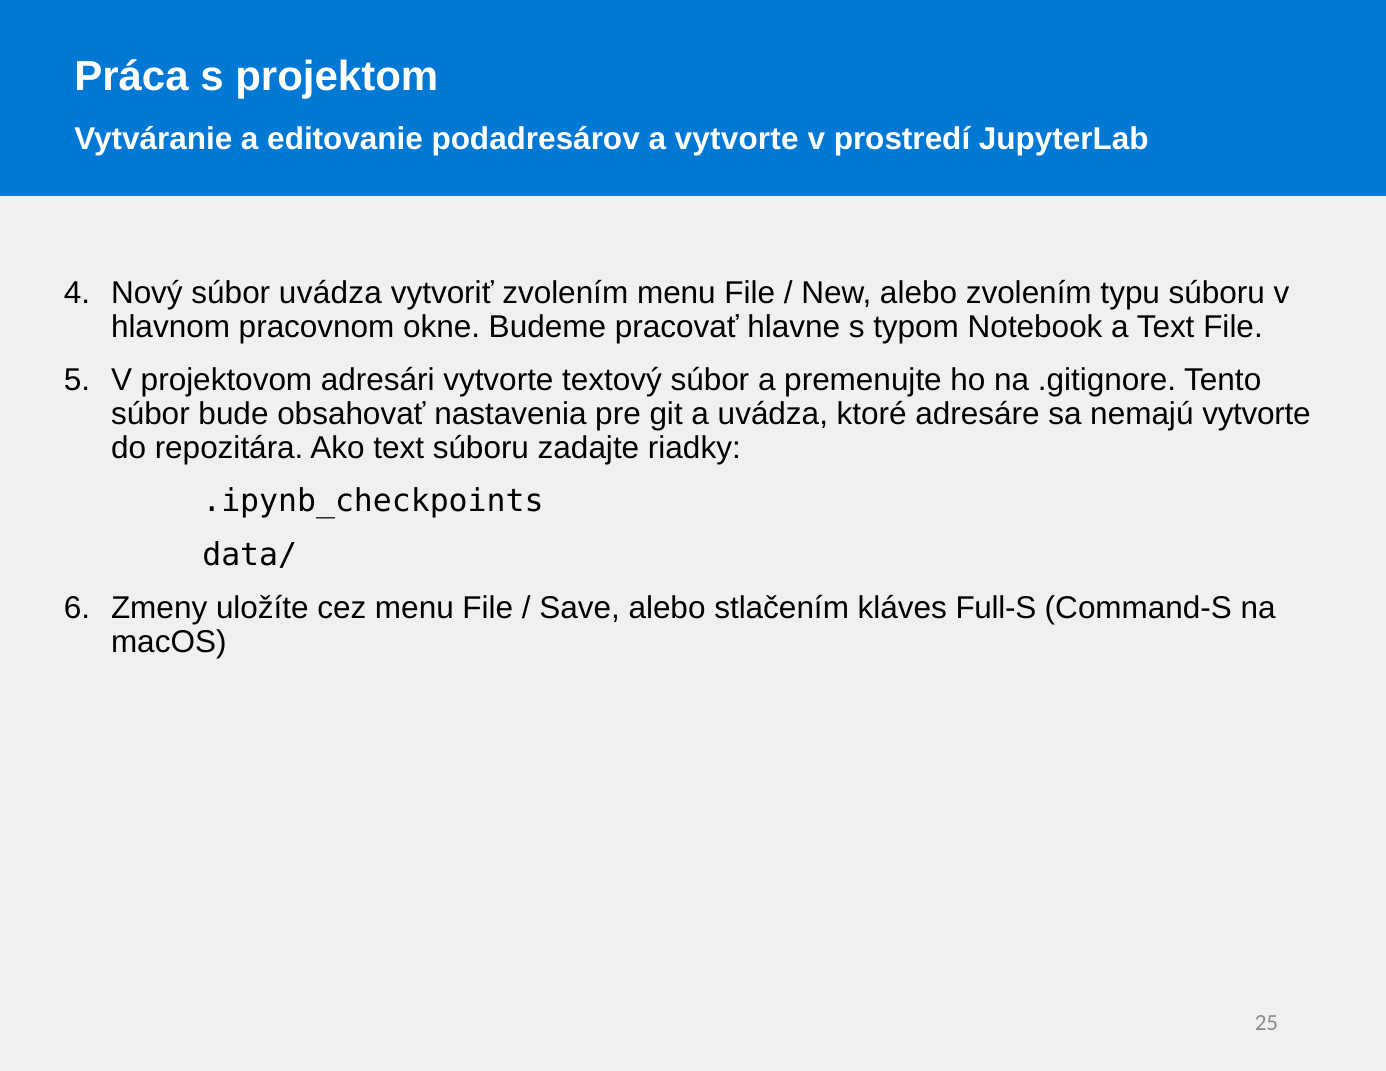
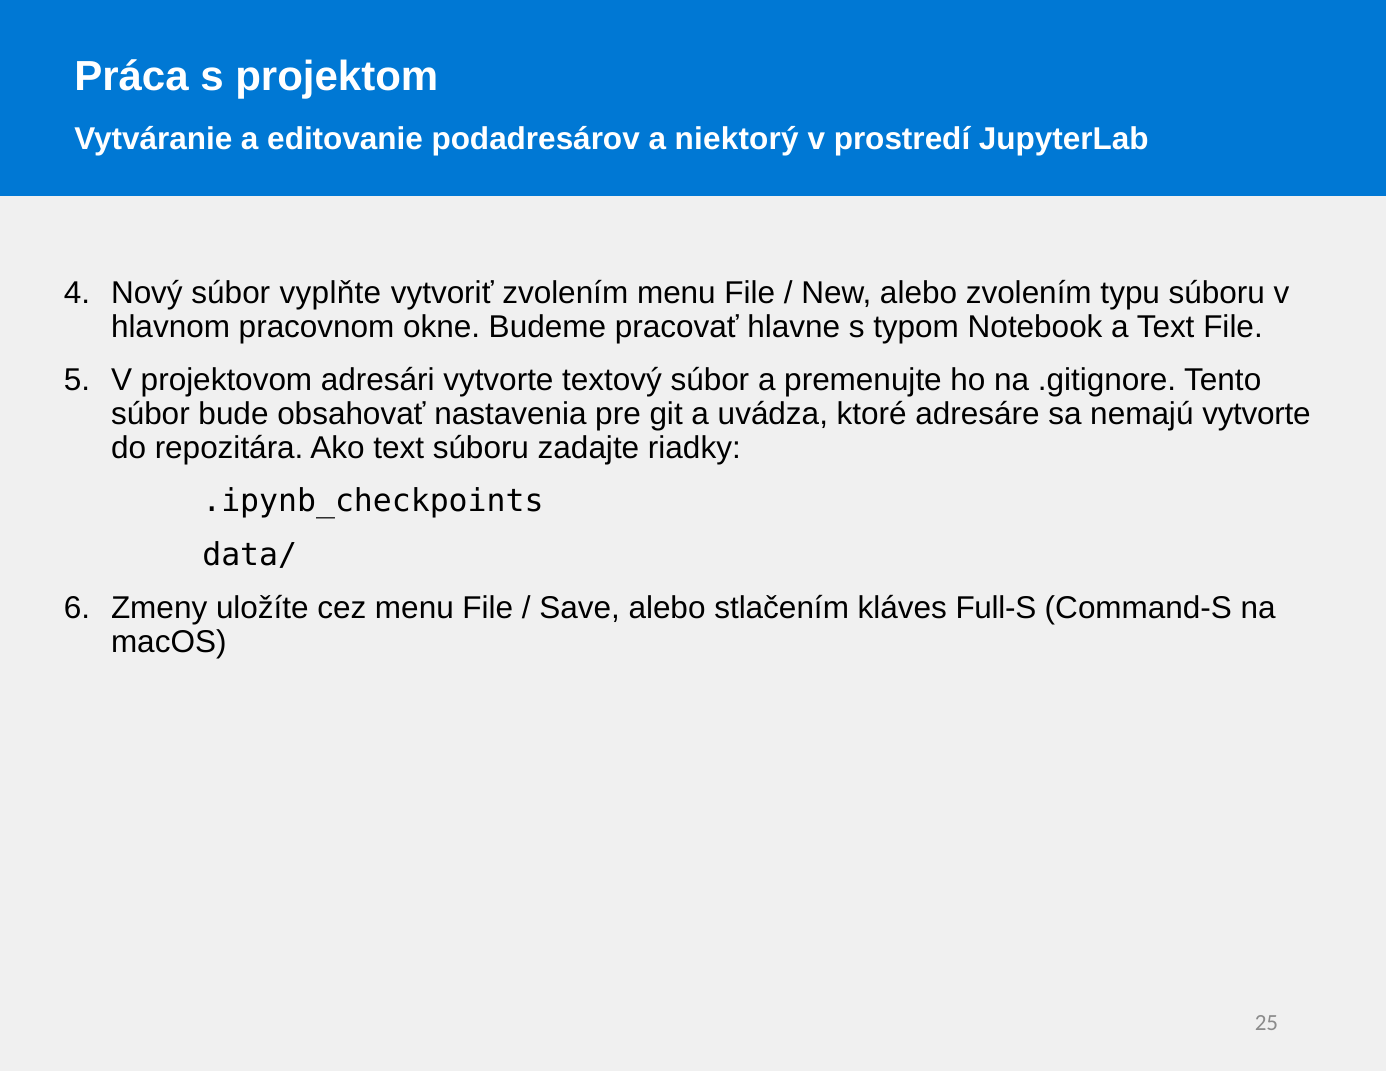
a vytvorte: vytvorte -> niektorý (737, 139)
súbor uvádza: uvádza -> vyplňte (330, 293)
